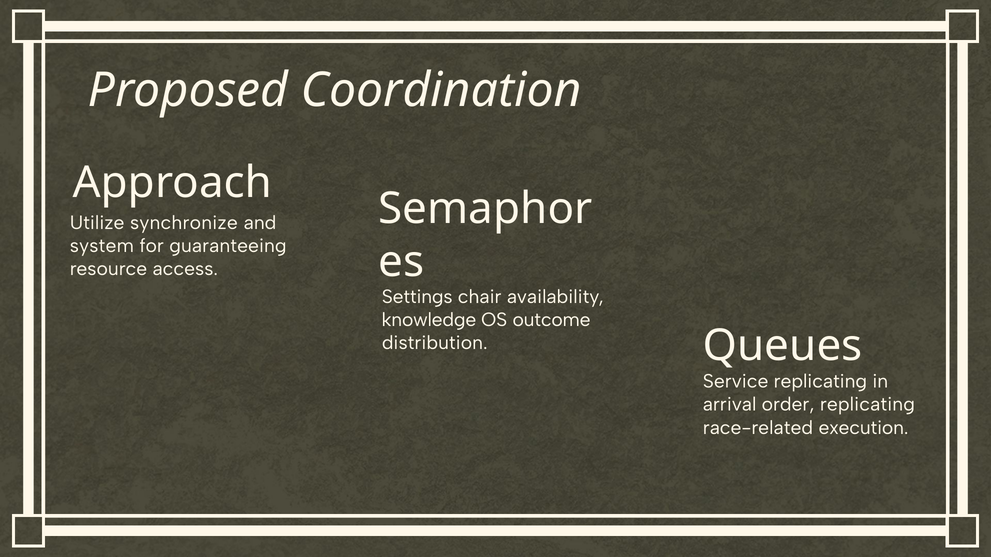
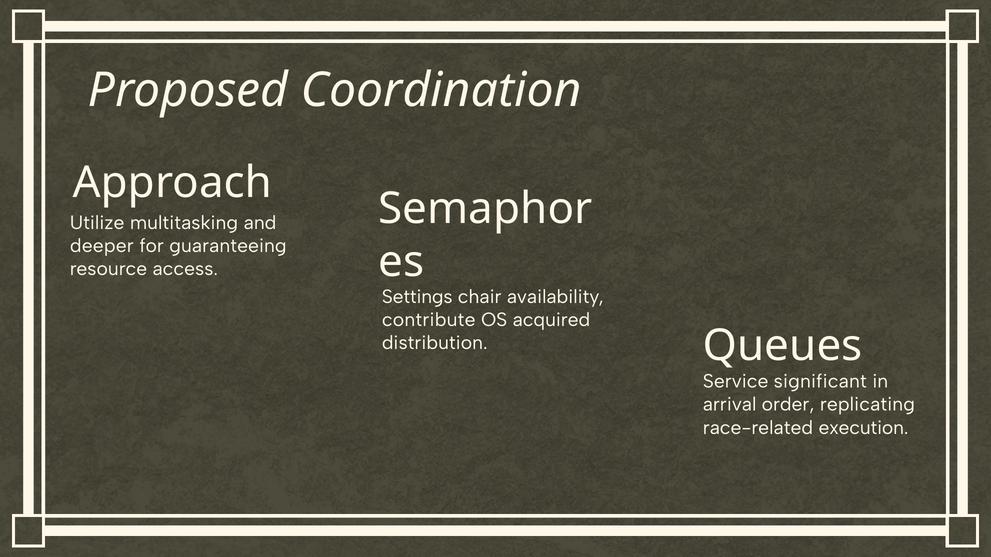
synchronize: synchronize -> multitasking (184, 223)
system: system -> deeper (102, 246)
knowledge: knowledge -> contribute (429, 320)
outcome: outcome -> acquired (551, 320)
Service replicating: replicating -> significant (820, 382)
